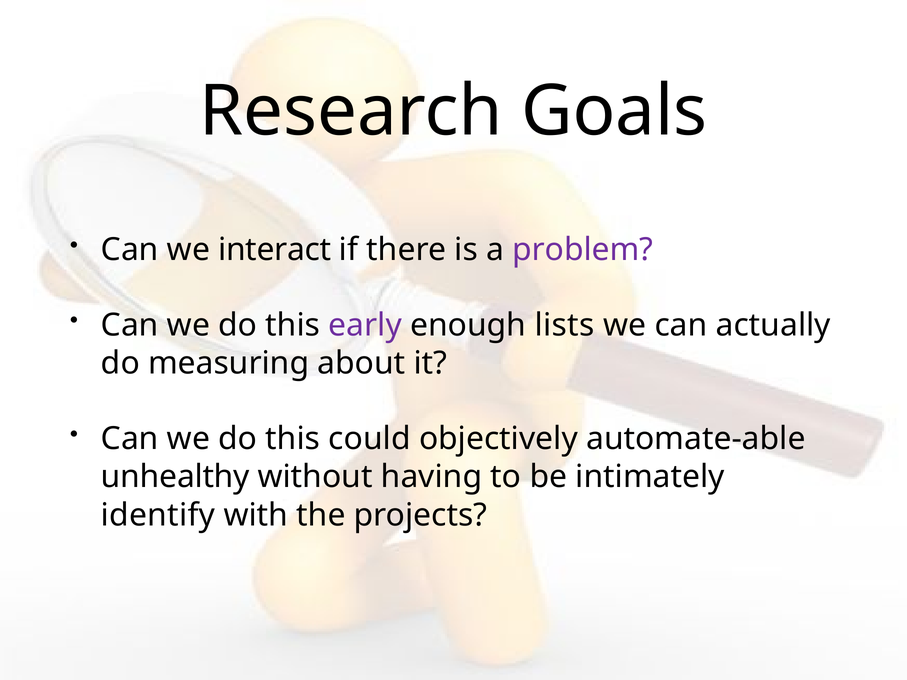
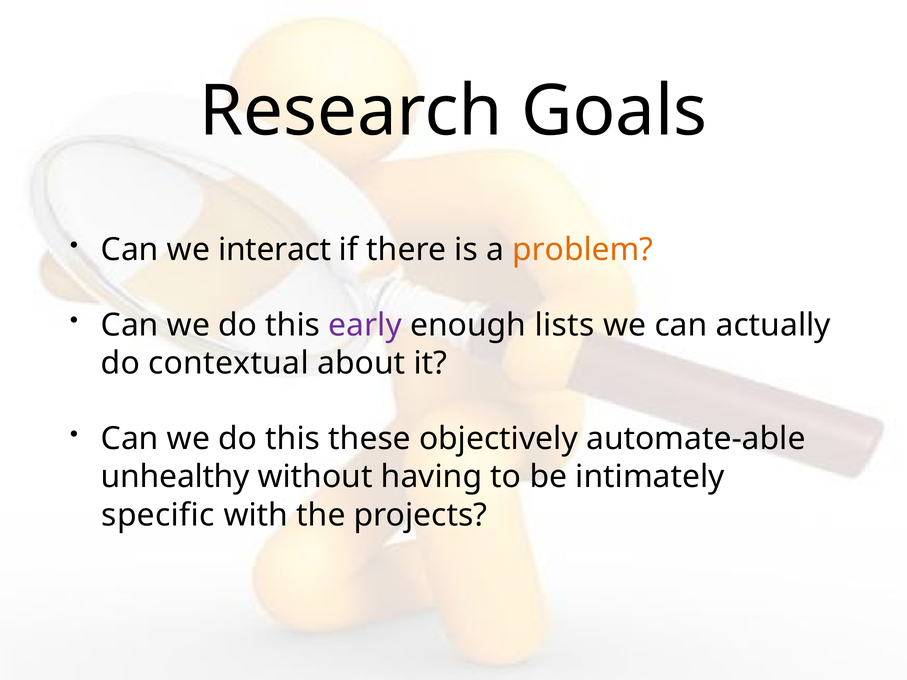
problem colour: purple -> orange (583, 250)
measuring: measuring -> contextual (228, 363)
could: could -> these (370, 439)
identify: identify -> specific (158, 515)
